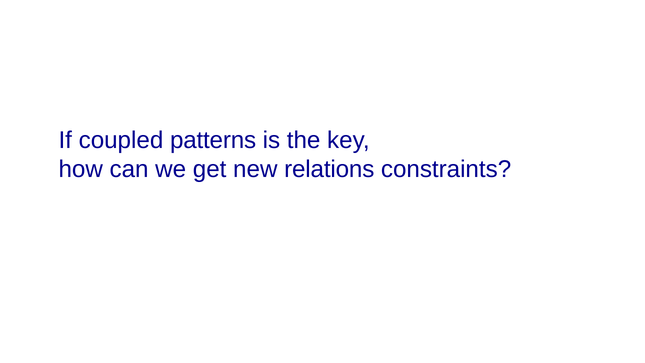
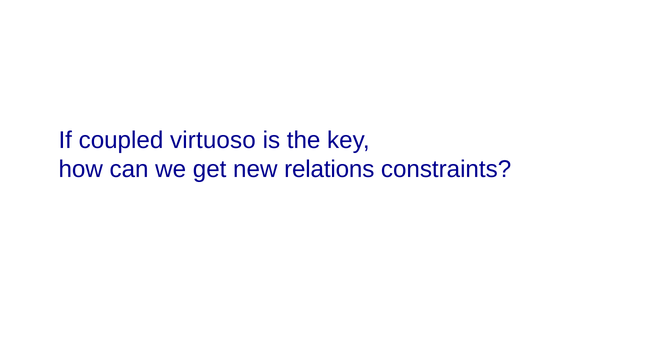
patterns: patterns -> virtuoso (213, 140)
